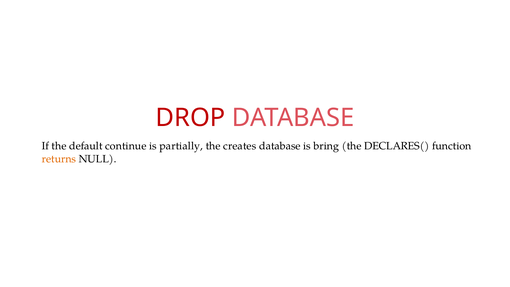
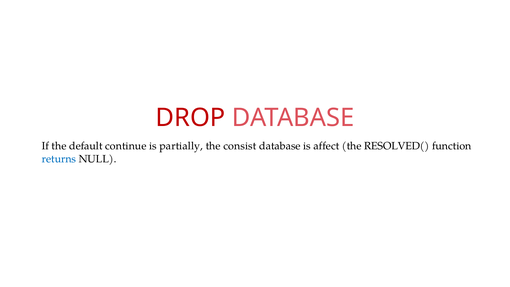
creates: creates -> consist (240, 146)
bring: bring -> affect (326, 146)
DECLARES(: DECLARES( -> RESOLVED( (397, 146)
returns colour: orange -> blue (59, 159)
